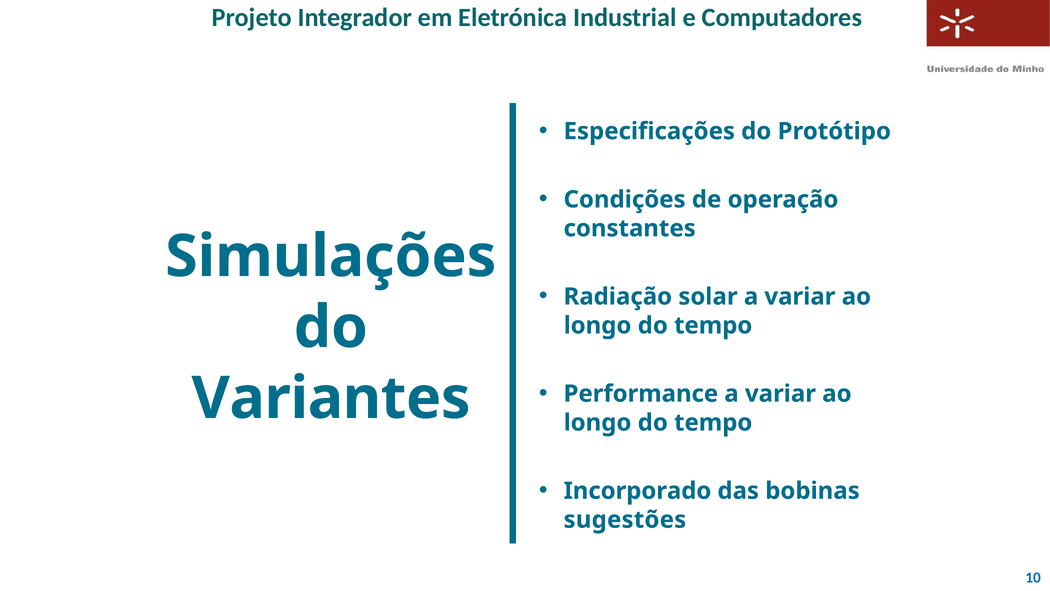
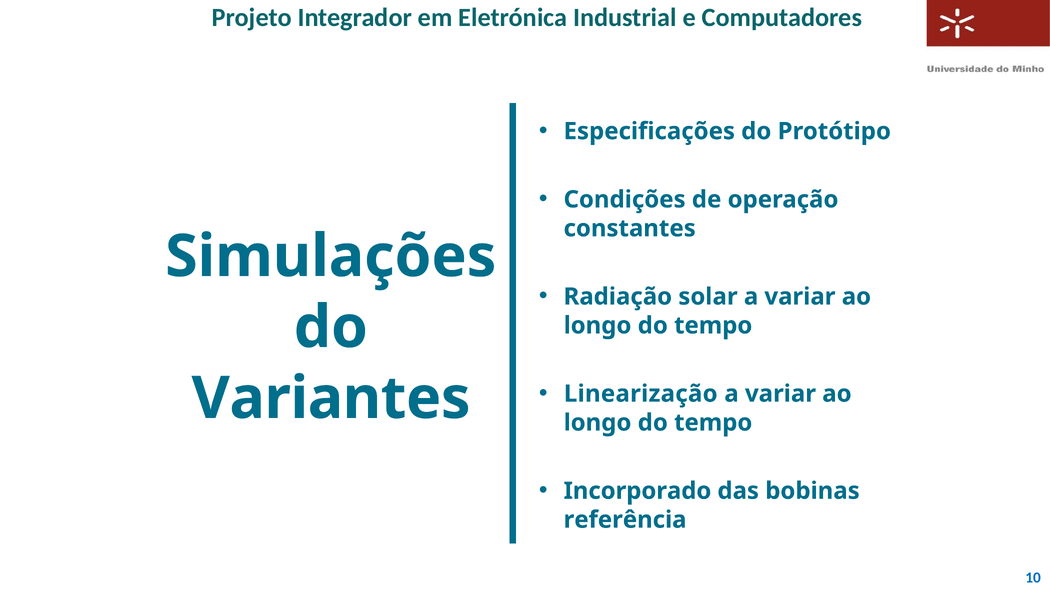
Performance: Performance -> Linearização (641, 394)
sugestões: sugestões -> referência (625, 519)
